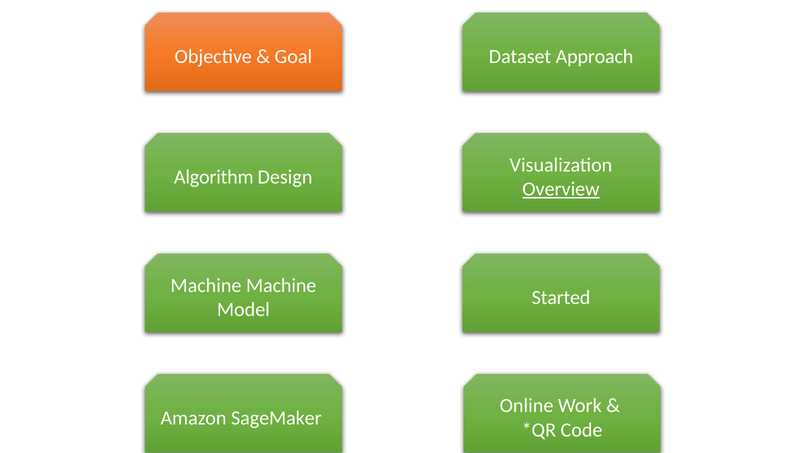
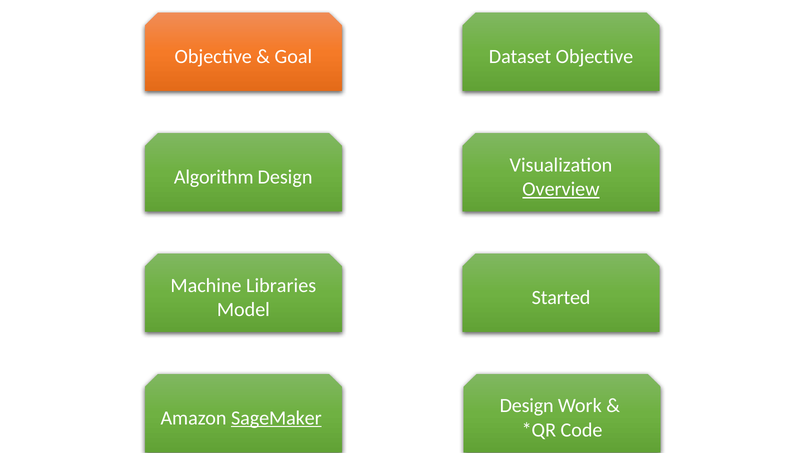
Dataset Approach: Approach -> Objective (594, 56)
Machine Machine: Machine -> Libraries (281, 285)
Online: Online -> Design (527, 406)
SageMaker underline: none -> present (276, 418)
